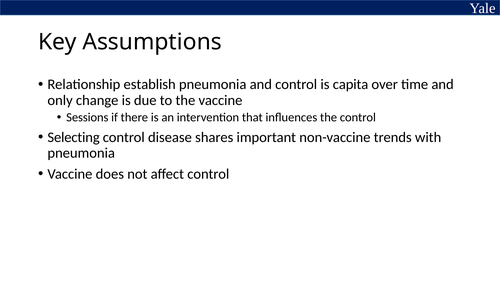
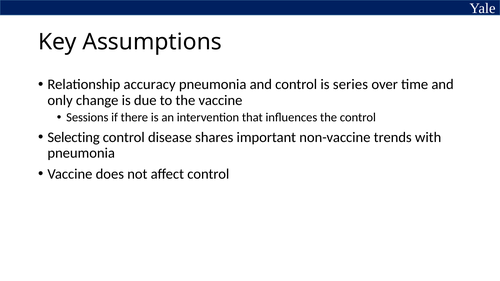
establish: establish -> accuracy (150, 85)
capita: capita -> series (350, 85)
